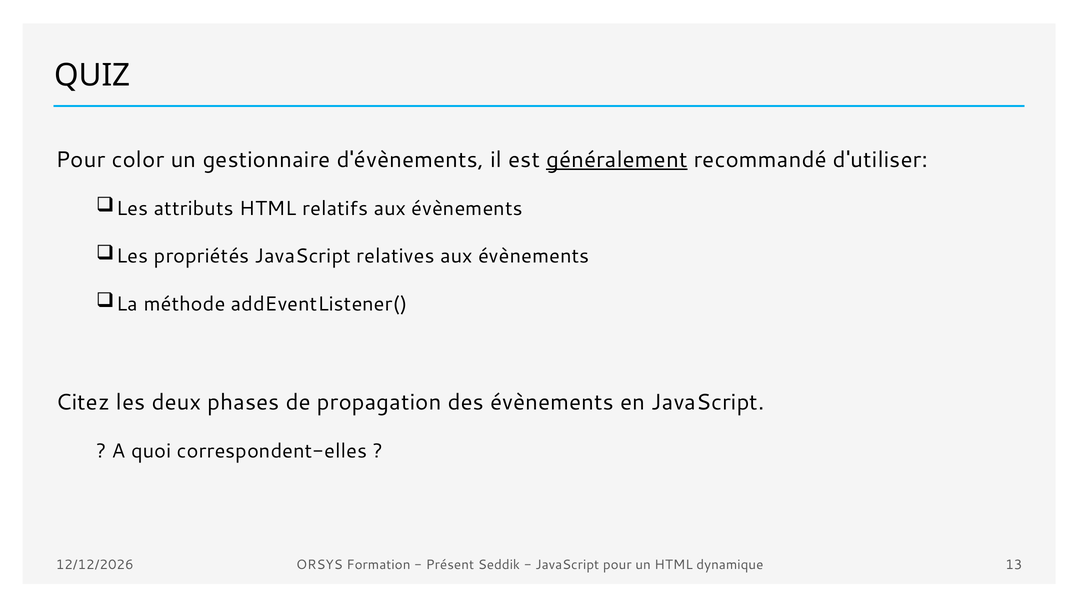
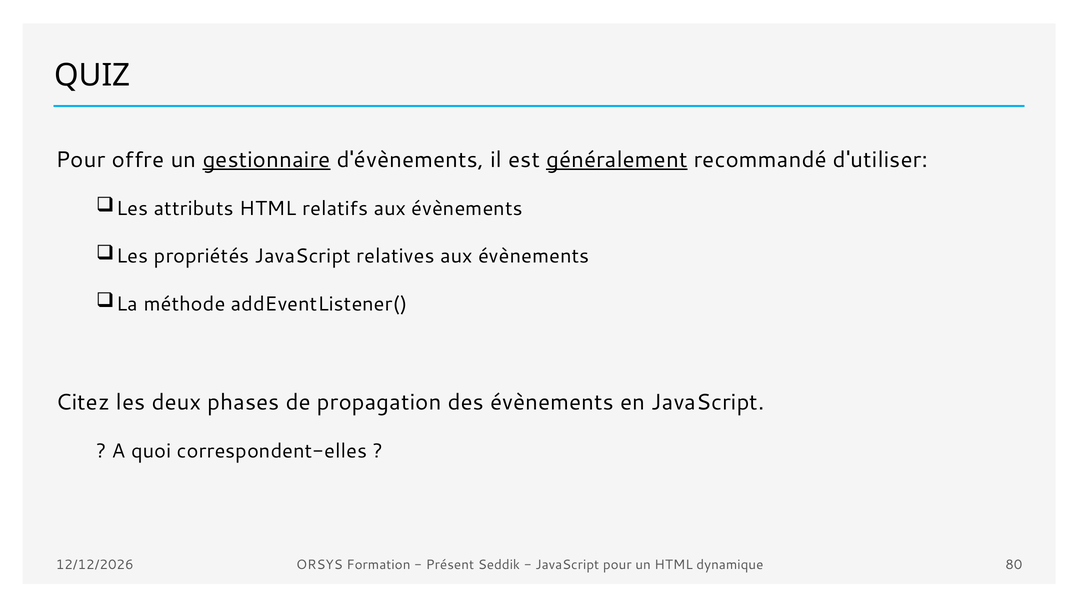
color: color -> offre (138, 160)
gestionnaire underline: none -> present (266, 160)
13: 13 -> 80 (1014, 564)
